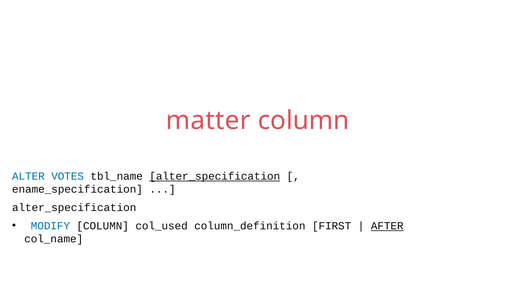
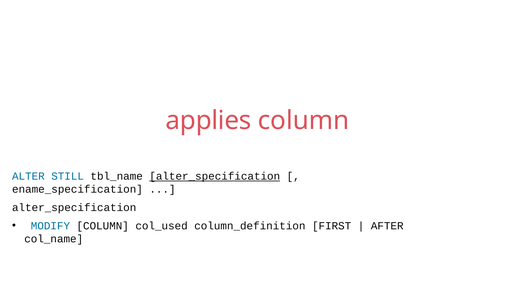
matter: matter -> applies (208, 121)
VOTES: VOTES -> STILL (68, 176)
AFTER underline: present -> none (387, 226)
